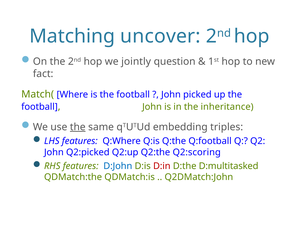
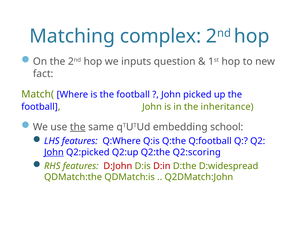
uncover: uncover -> complex (161, 36)
jointly: jointly -> inputs (136, 62)
triples: triples -> school (227, 127)
John underline: none -> present (54, 152)
D:John colour: blue -> red (118, 166)
D:multitasked: D:multitasked -> D:widespread (229, 166)
